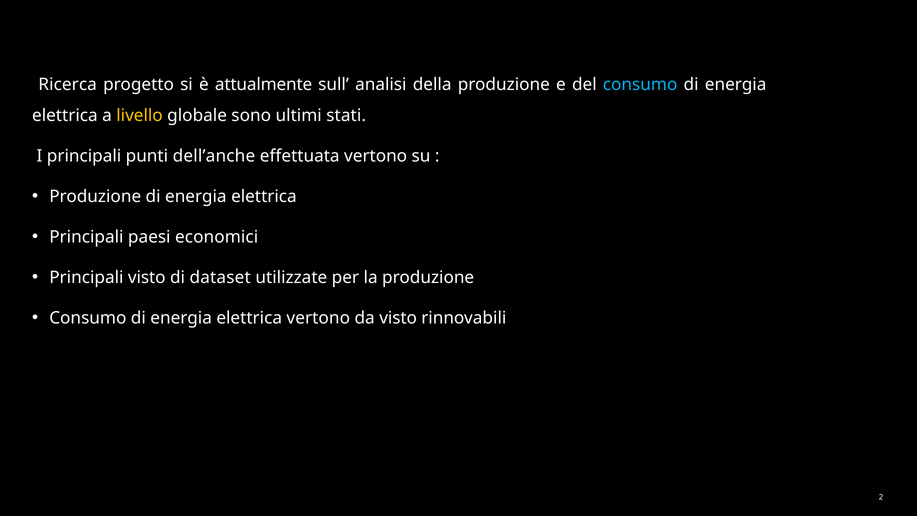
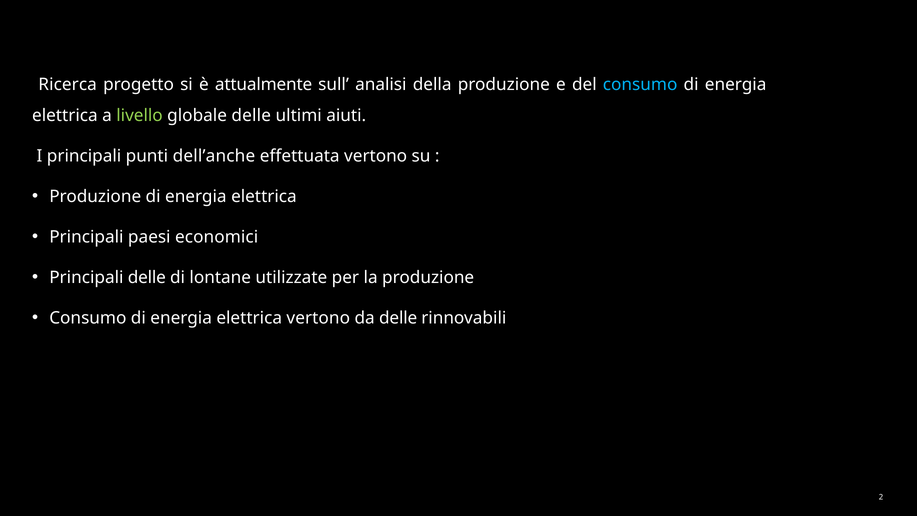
livello colour: yellow -> light green (140, 116)
globale sono: sono -> delle (251, 116)
stati: stati -> aiuti (346, 116)
Principali visto: visto -> delle (147, 278)
dataset: dataset -> lontane (220, 278)
da visto: visto -> delle (398, 318)
